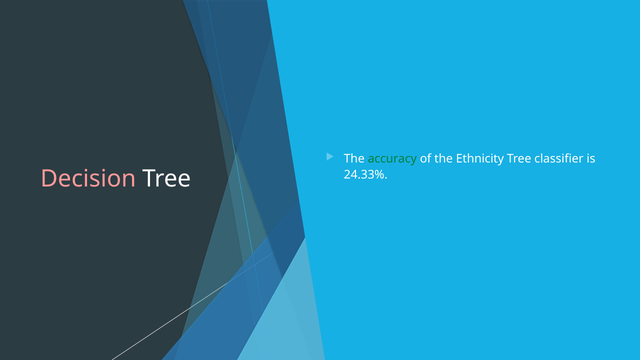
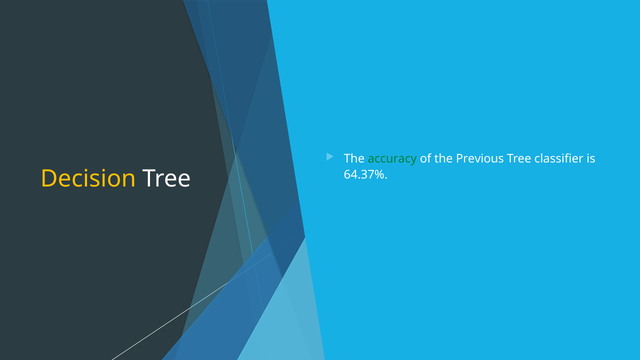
Ethnicity: Ethnicity -> Previous (480, 159)
24.33%: 24.33% -> 64.37% (366, 175)
Decision colour: pink -> yellow (88, 179)
